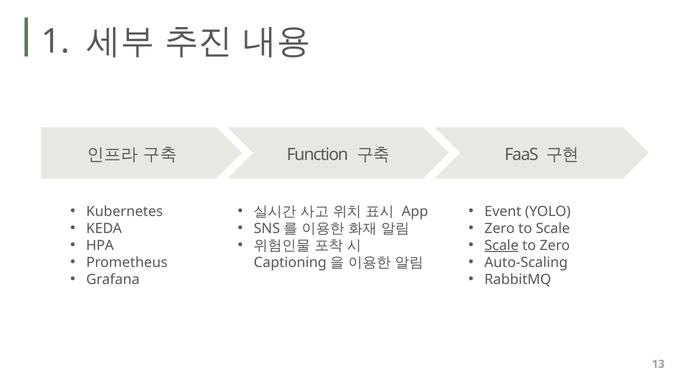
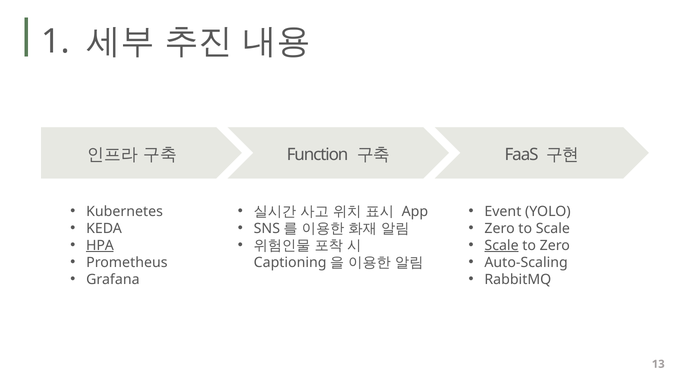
HPA underline: none -> present (100, 245)
